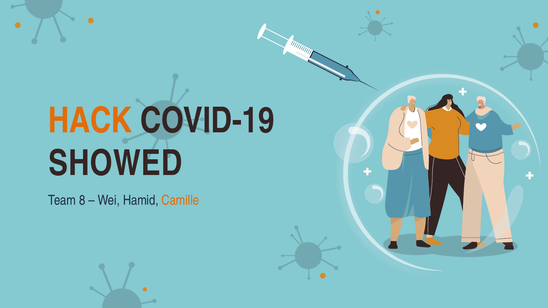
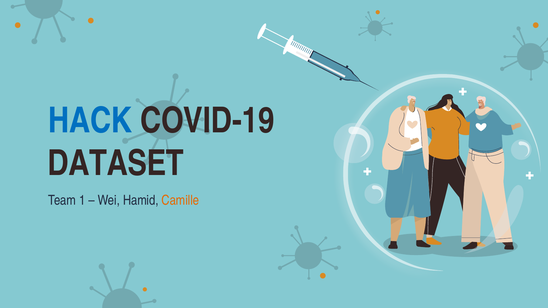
HACK colour: orange -> blue (90, 121)
SHOWED: SHOWED -> DATASET (116, 164)
8: 8 -> 1 (82, 200)
